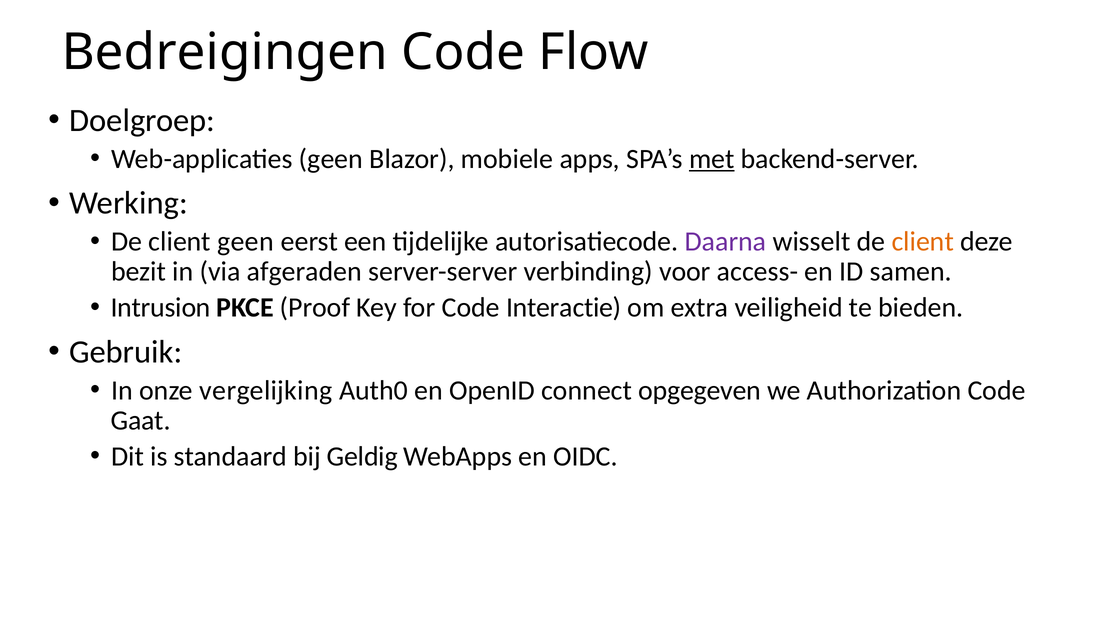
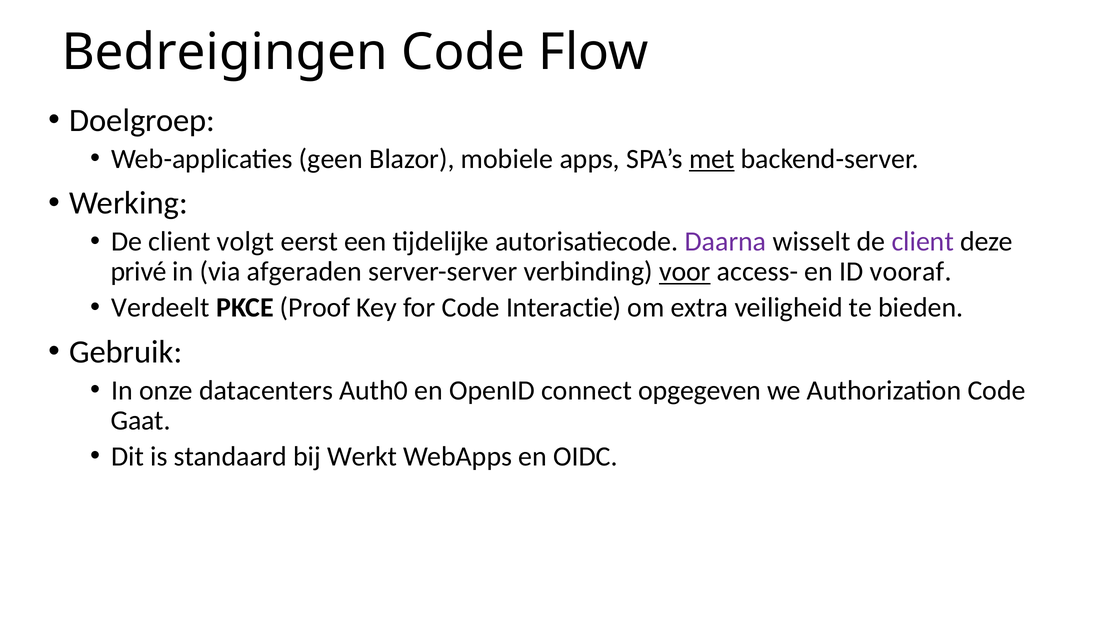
client geen: geen -> volgt (246, 242)
client colour: orange -> purple (923, 242)
bezit: bezit -> privé (139, 272)
voor underline: none -> present (685, 272)
samen: samen -> vooraf (911, 272)
Intrusion: Intrusion -> Verdeelt (160, 308)
vergelijking: vergelijking -> datacenters (266, 390)
Geldig: Geldig -> Werkt (362, 457)
